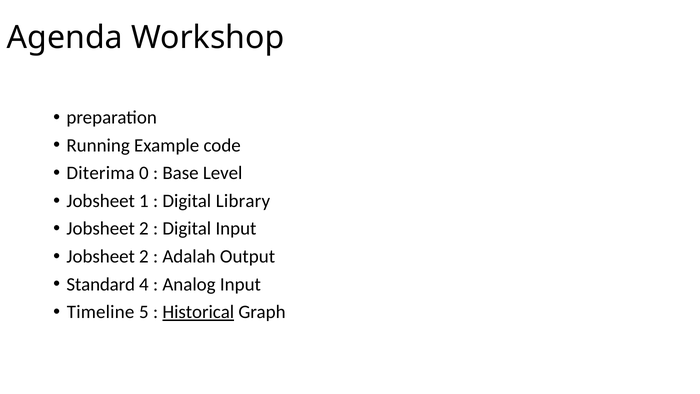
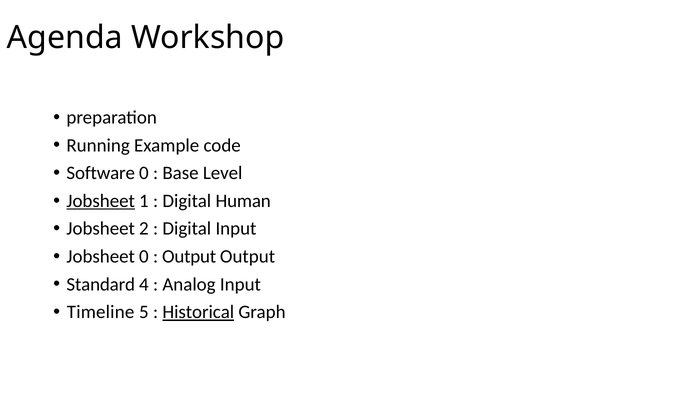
Diterima: Diterima -> Software (101, 173)
Jobsheet underline: none -> present (101, 201)
Library: Library -> Human (243, 201)
2: 2 -> 0 (144, 256)
Adalah: Adalah -> Output (189, 256)
